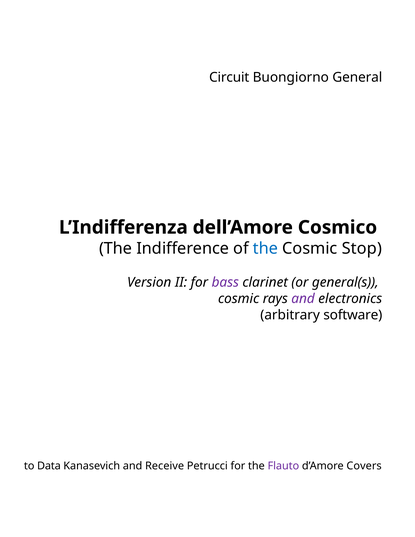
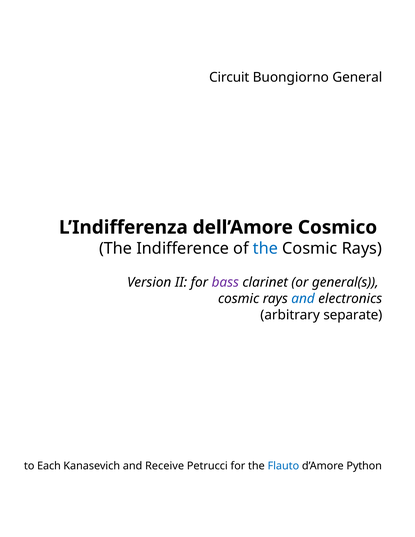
Stop: Stop -> Rays (362, 248)
and colour: purple -> blue (303, 299)
software: software -> separate (353, 315)
Data: Data -> Each (49, 466)
Flauto colour: purple -> blue (283, 466)
Covers: Covers -> Python (364, 466)
